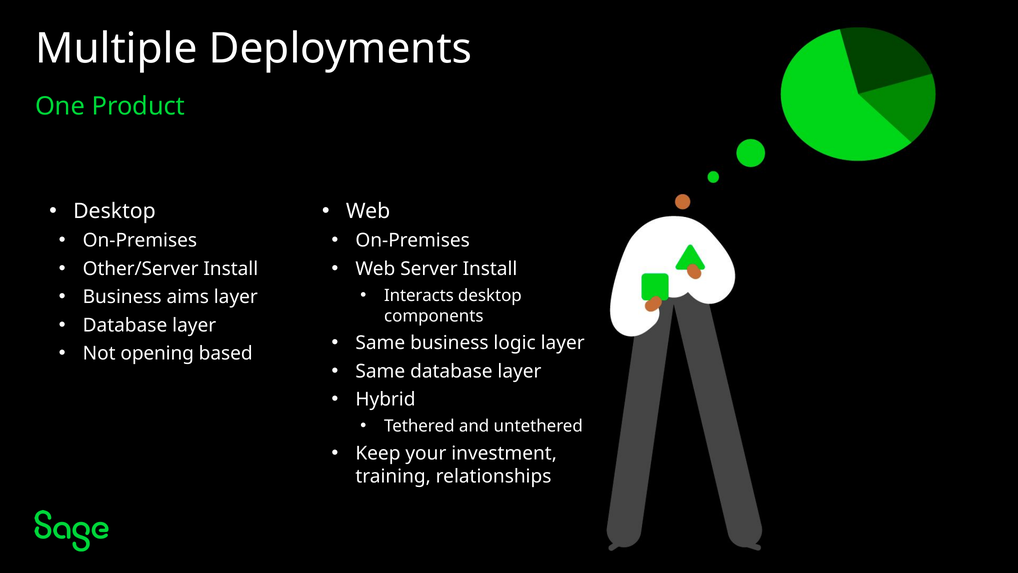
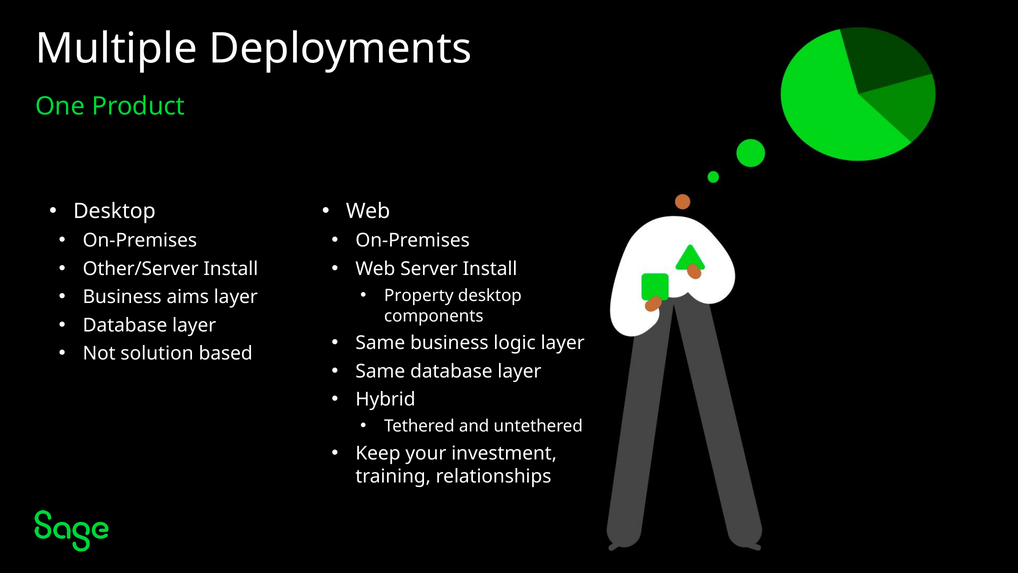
Interacts: Interacts -> Property (419, 295)
opening: opening -> solution (157, 353)
